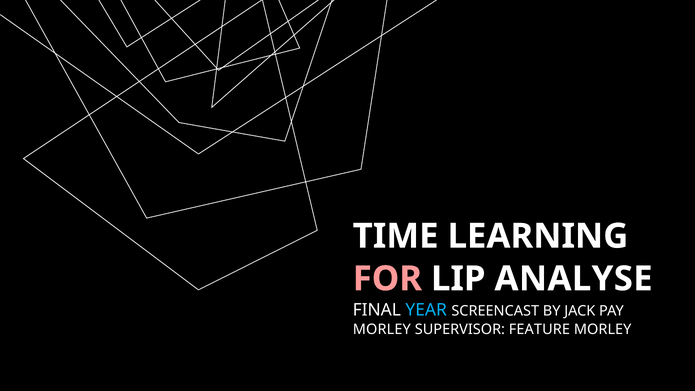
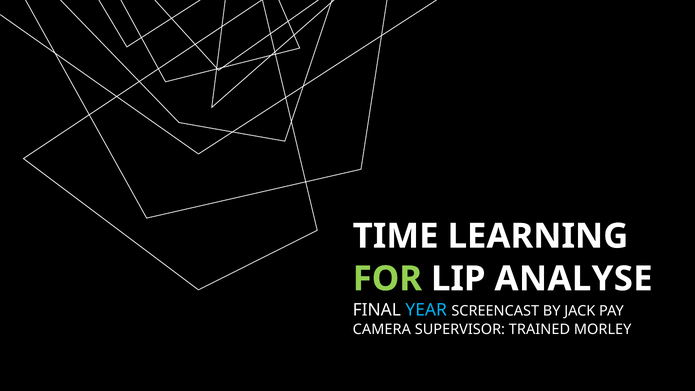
FOR colour: pink -> light green (387, 279)
MORLEY: MORLEY -> CAMERA (382, 330)
FEATURE: FEATURE -> TRAINED (539, 330)
